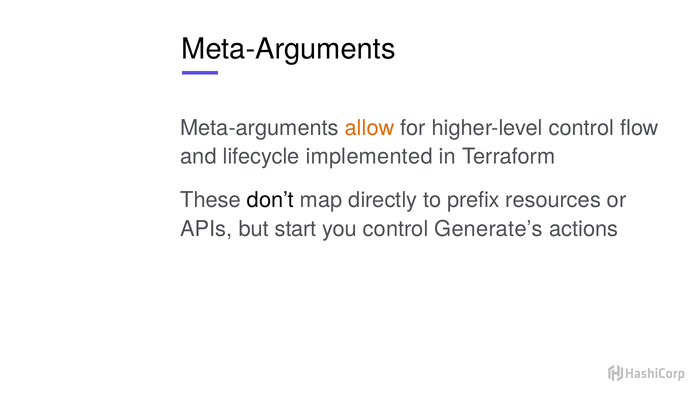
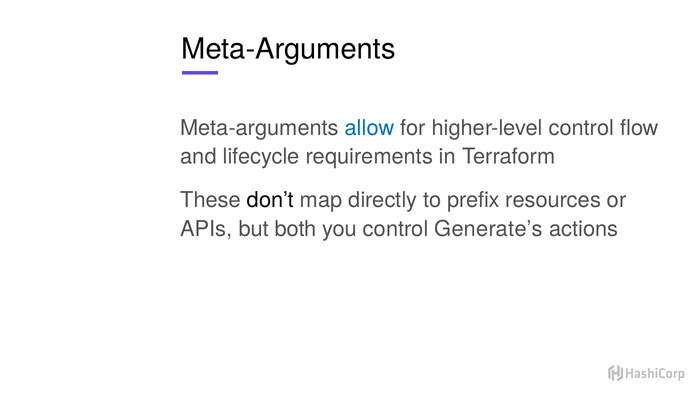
allow colour: orange -> blue (370, 128)
implemented: implemented -> requirements (369, 157)
start: start -> both (296, 229)
